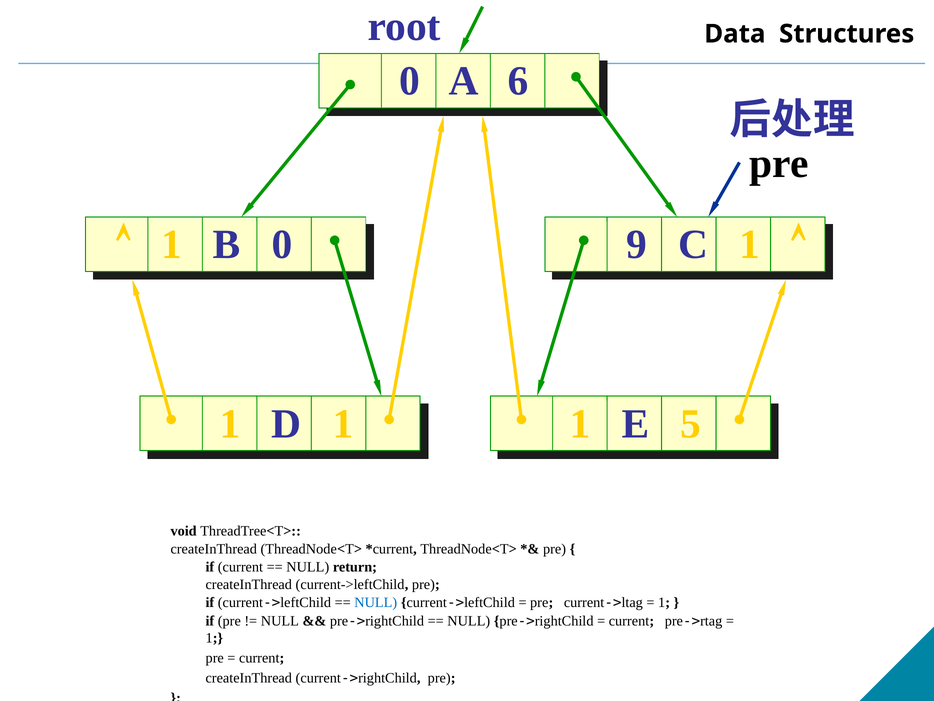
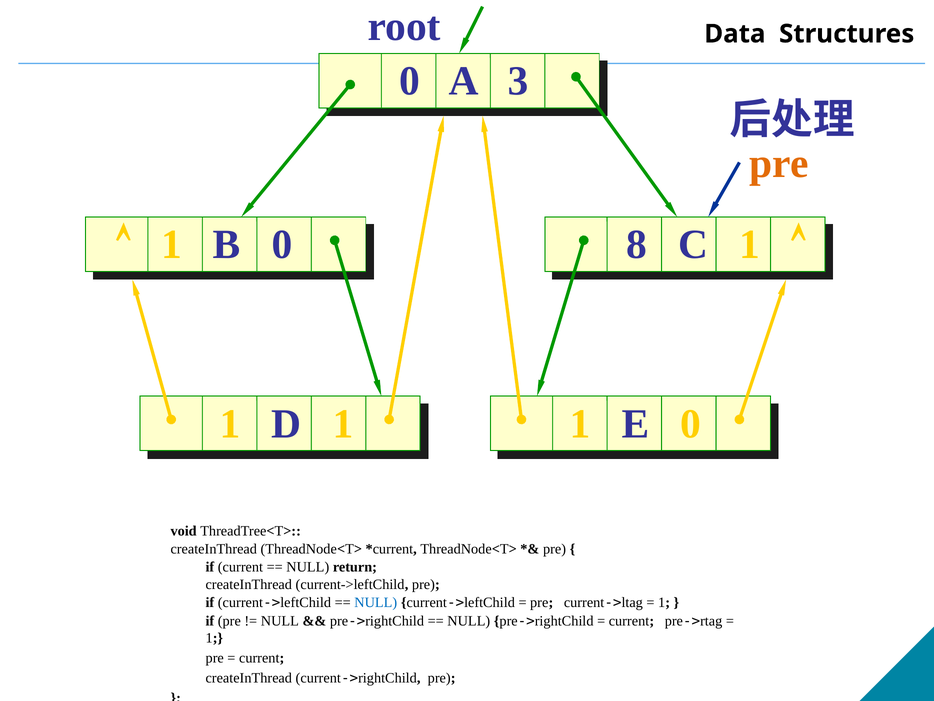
6: 6 -> 3 (518, 81)
pre colour: black -> orange (779, 164)
9: 9 -> 8 (637, 245)
E 5: 5 -> 0 (691, 424)
